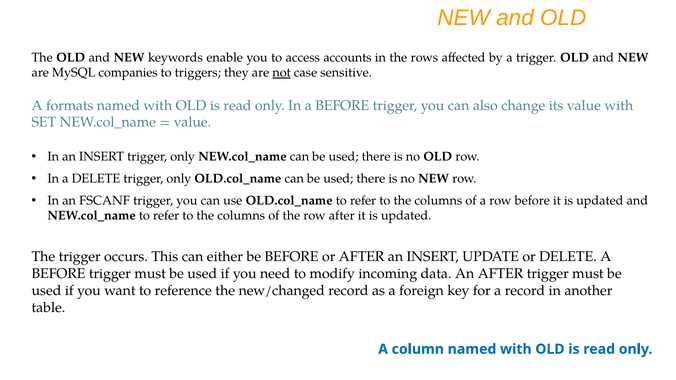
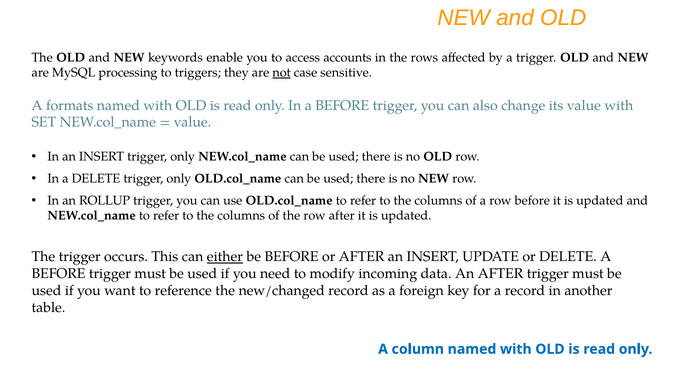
companies: companies -> processing (128, 73)
FSCANF: FSCANF -> ROLLUP (105, 201)
either underline: none -> present (225, 257)
